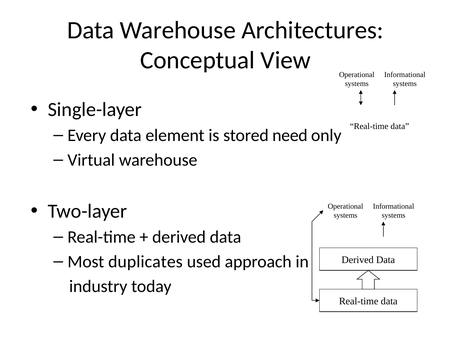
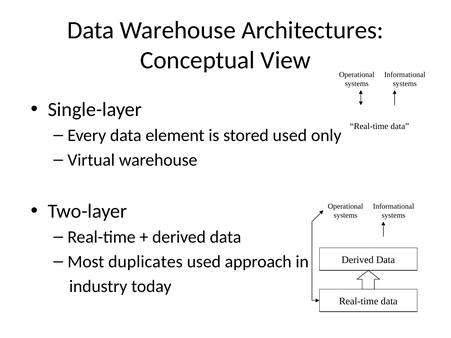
stored need: need -> used (290, 136)
